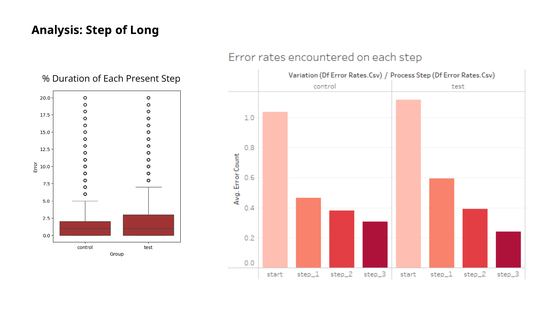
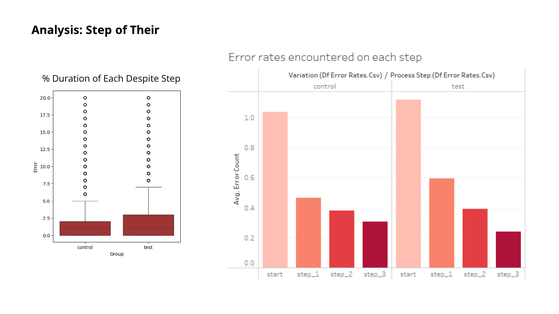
Long: Long -> Their (145, 30)
Present: Present -> Despite (142, 79)
